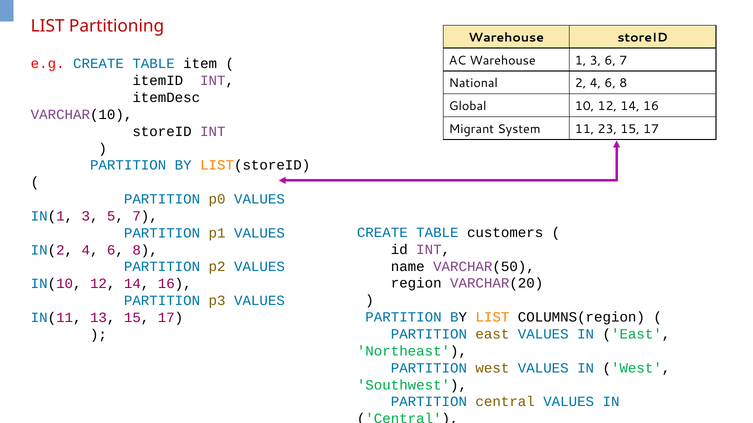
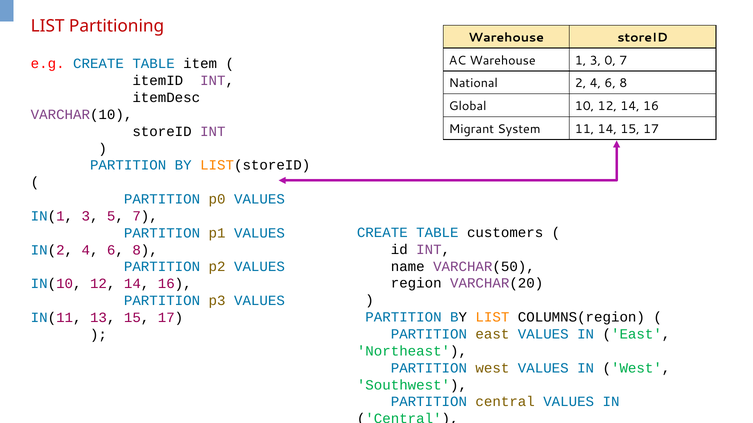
3 6: 6 -> 0 (610, 60)
11 23: 23 -> 14 (607, 129)
